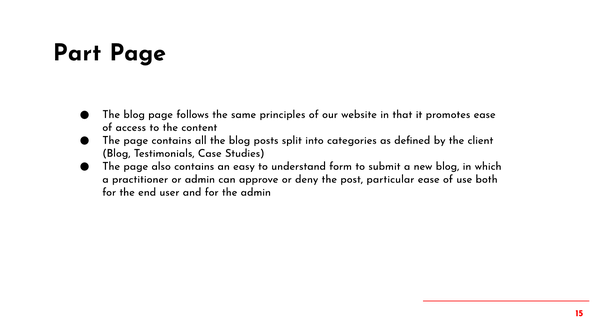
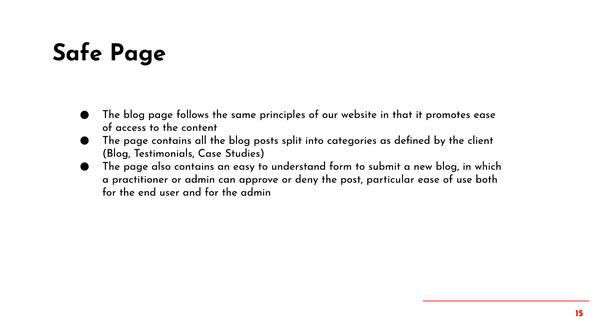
Part: Part -> Safe (77, 53)
